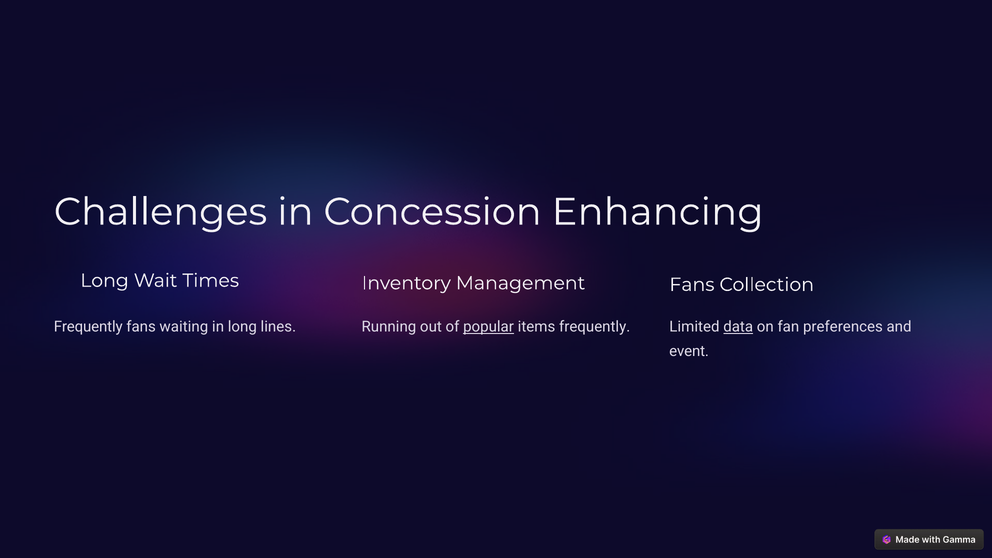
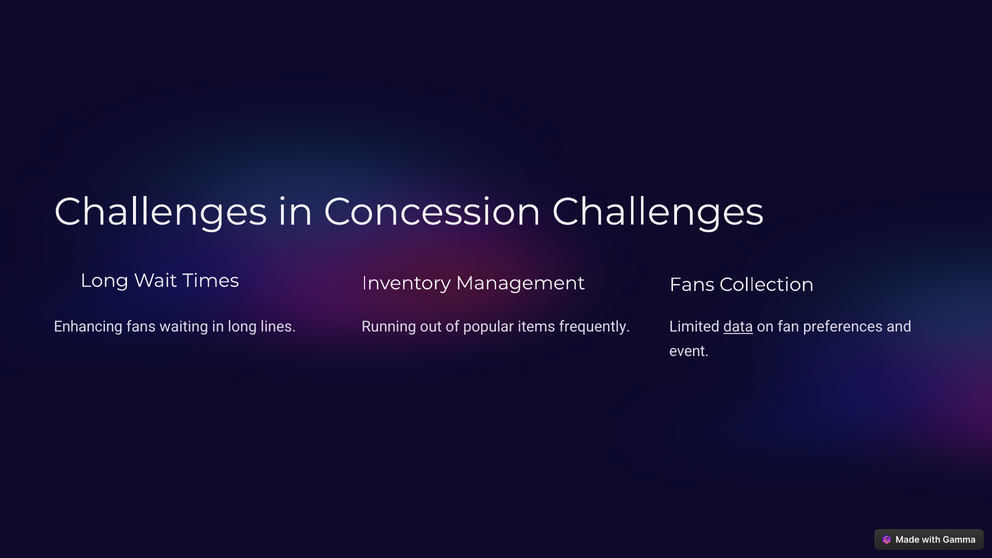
Concession Enhancing: Enhancing -> Challenges (658, 212)
Frequently: Frequently -> Enhancing (88, 327)
popular underline: present -> none (489, 327)
